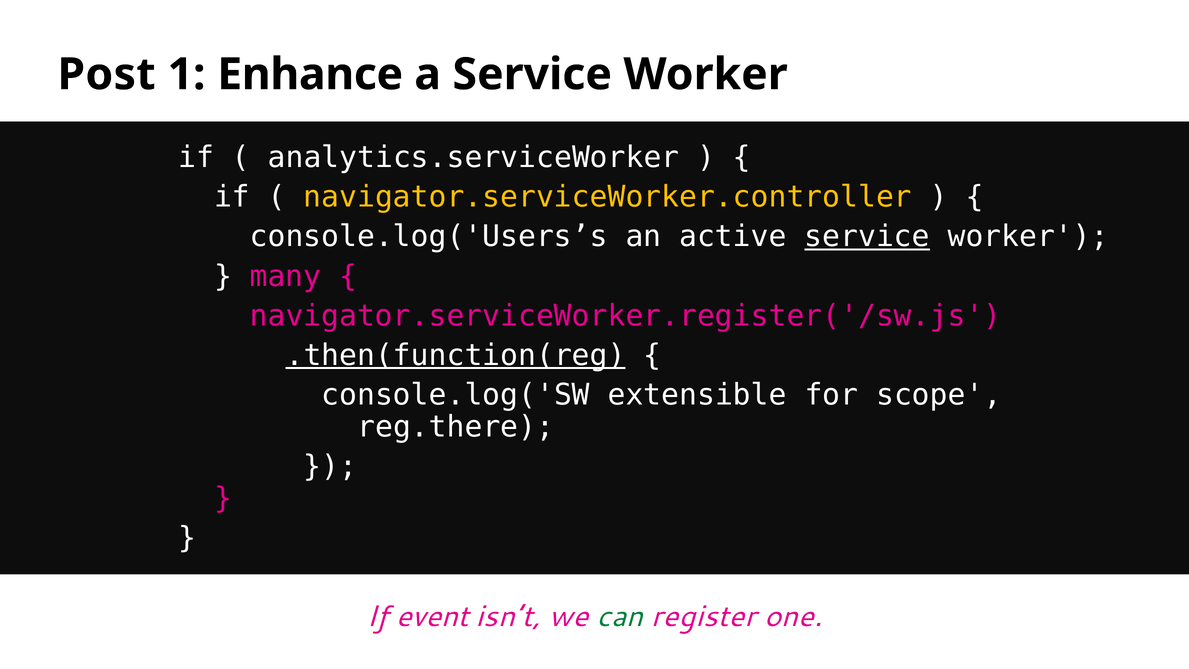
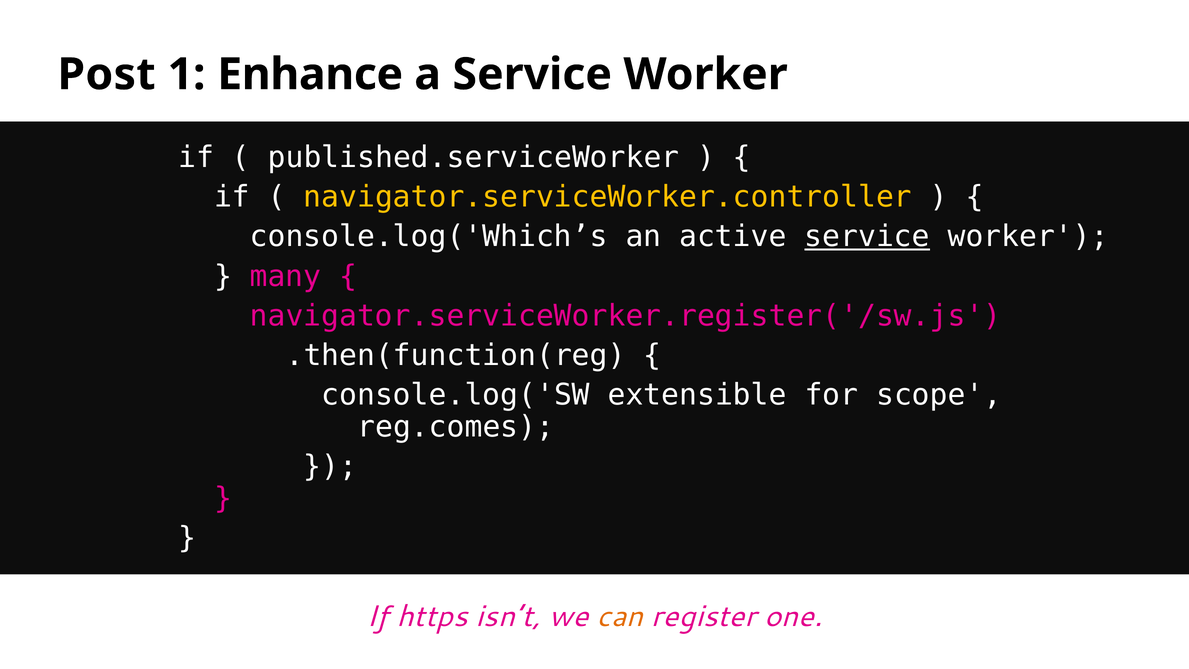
analytics.serviceWorker: analytics.serviceWorker -> published.serviceWorker (474, 158)
console.log('Users’s: console.log('Users’s -> console.log('Which’s (429, 237)
.then(function(reg underline: present -> none (456, 355)
reg.there: reg.there -> reg.comes (456, 427)
event: event -> https (432, 616)
can colour: green -> orange (620, 616)
